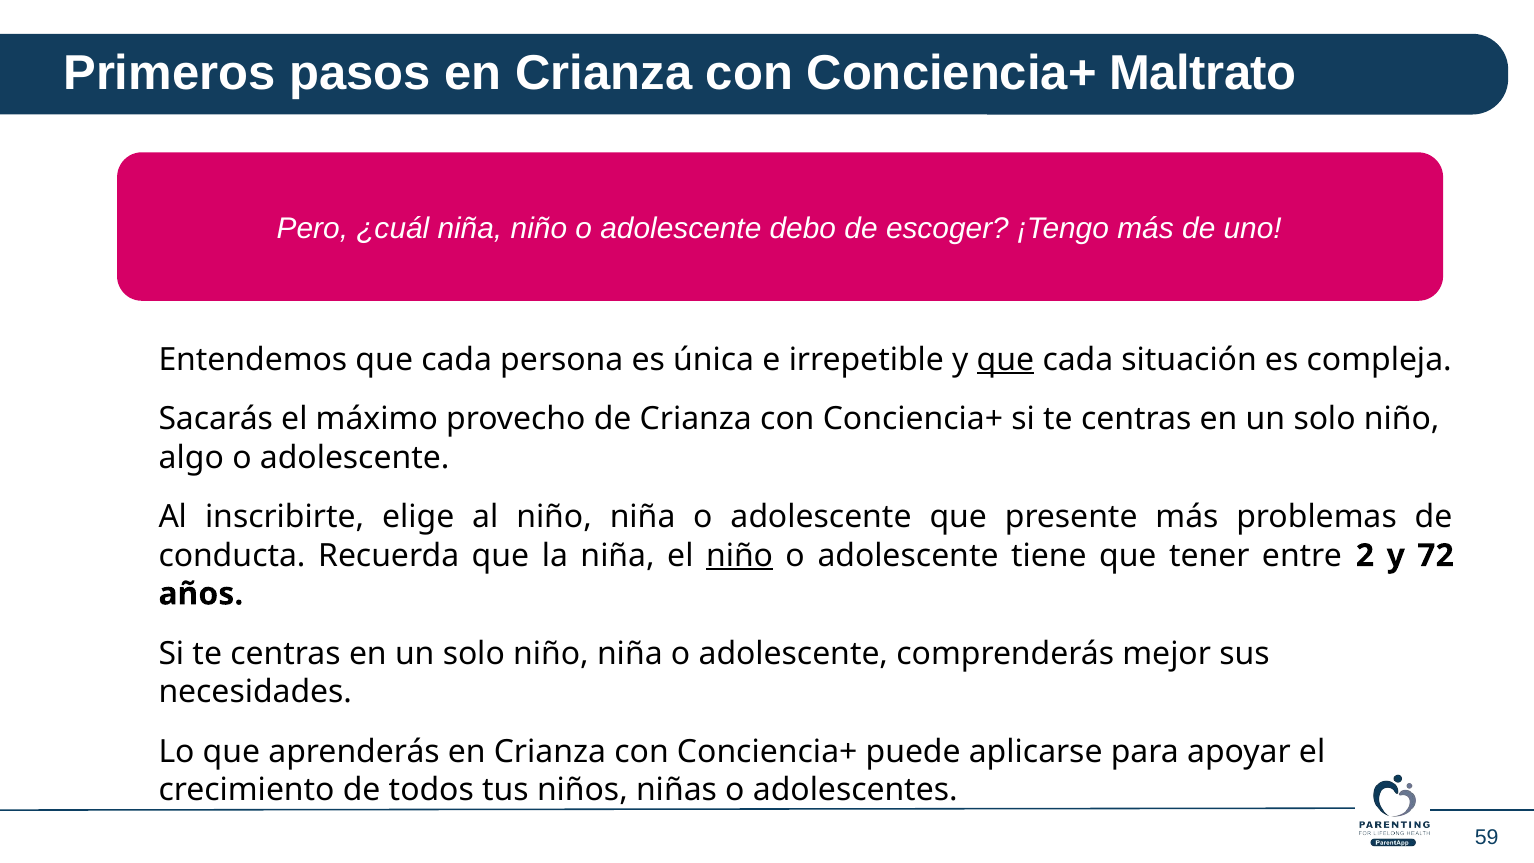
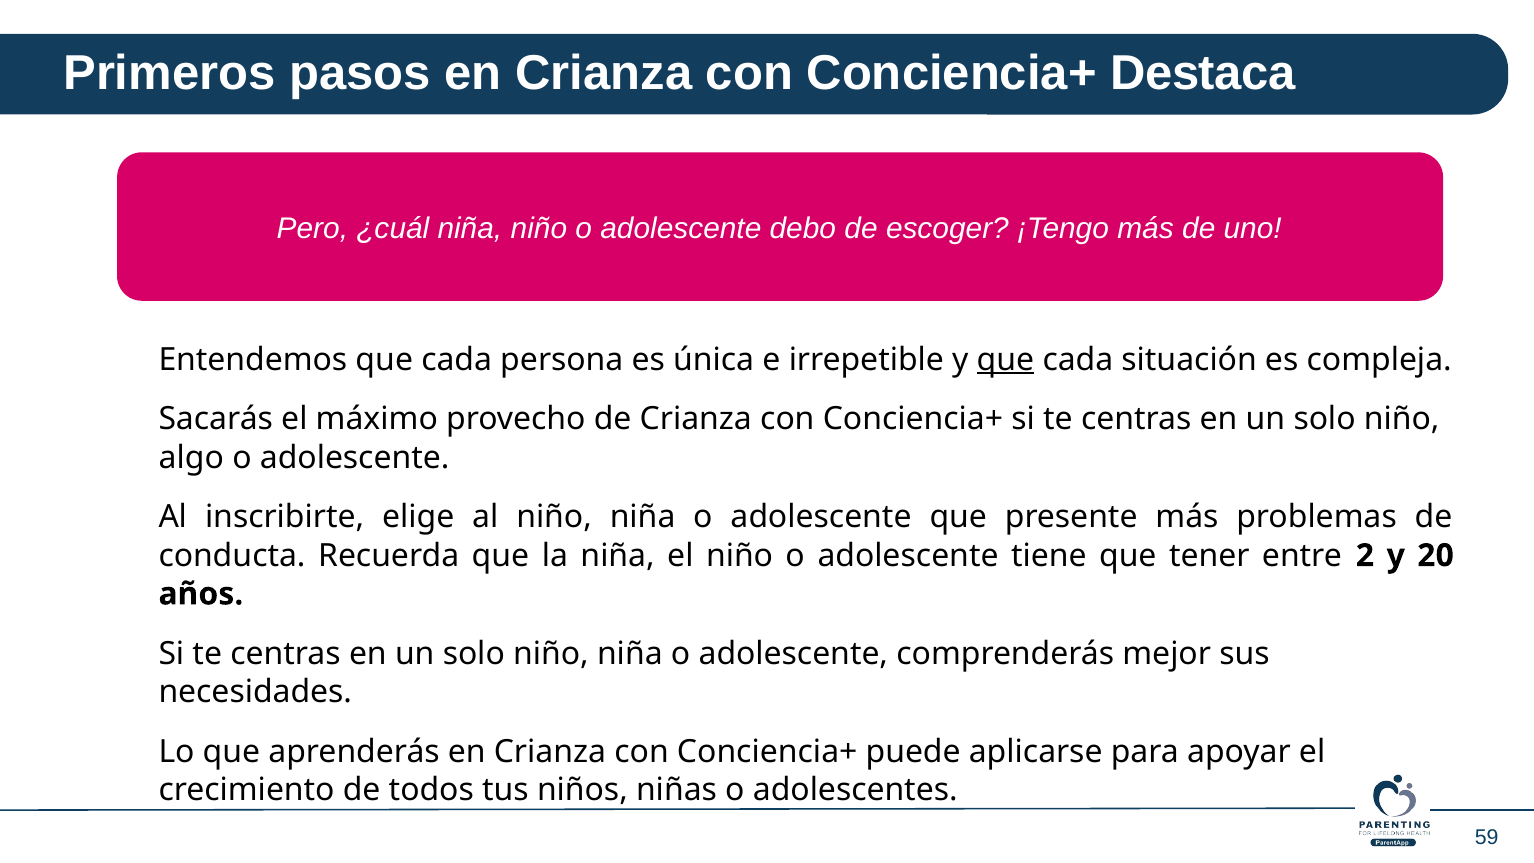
Maltrato: Maltrato -> Destaca (1203, 74)
niño underline: present -> none (740, 556)
72: 72 -> 20 (1436, 556)
